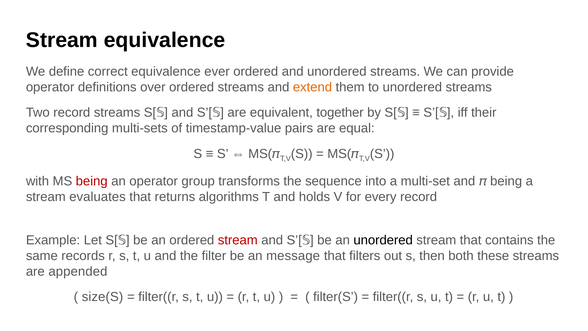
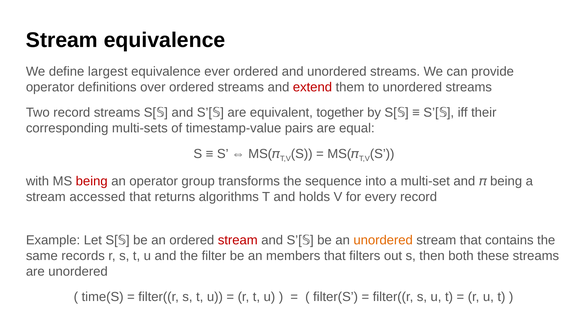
correct: correct -> largest (108, 71)
extend colour: orange -> red (312, 87)
evaluates: evaluates -> accessed (97, 197)
unordered colour: black -> orange (383, 240)
message: message -> members (293, 256)
are appended: appended -> unordered (78, 271)
size(S: size(S -> time(S (103, 297)
